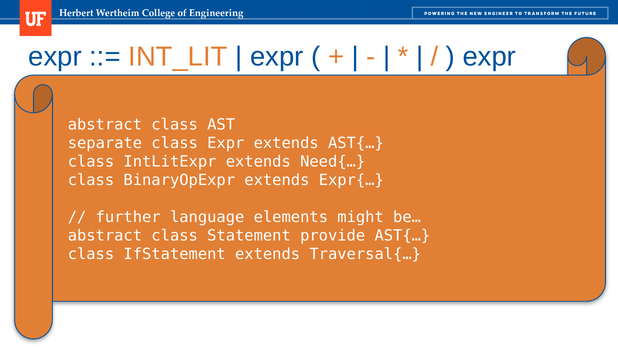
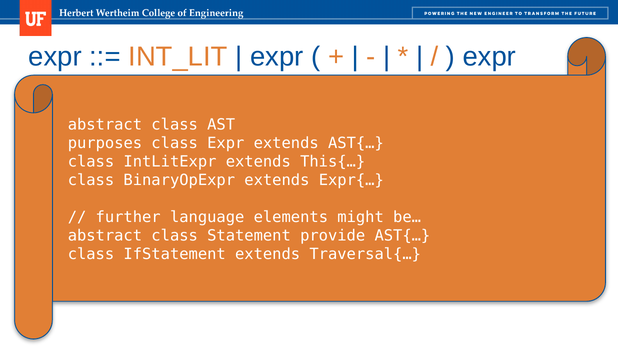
separate: separate -> purposes (105, 143)
Need{…: Need{… -> This{… (333, 162)
